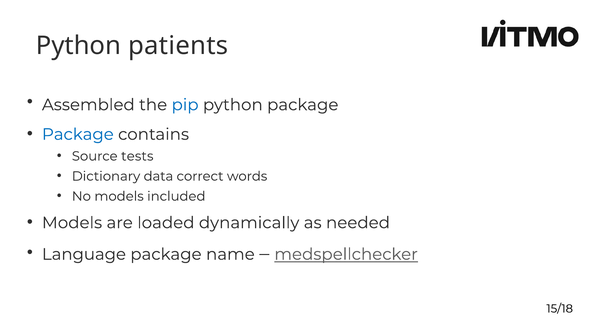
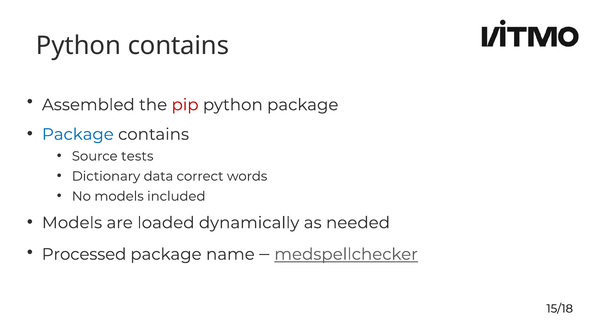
Python patients: patients -> contains (178, 46)
pip colour: blue -> red (185, 105)
Language: Language -> Processed (84, 255)
